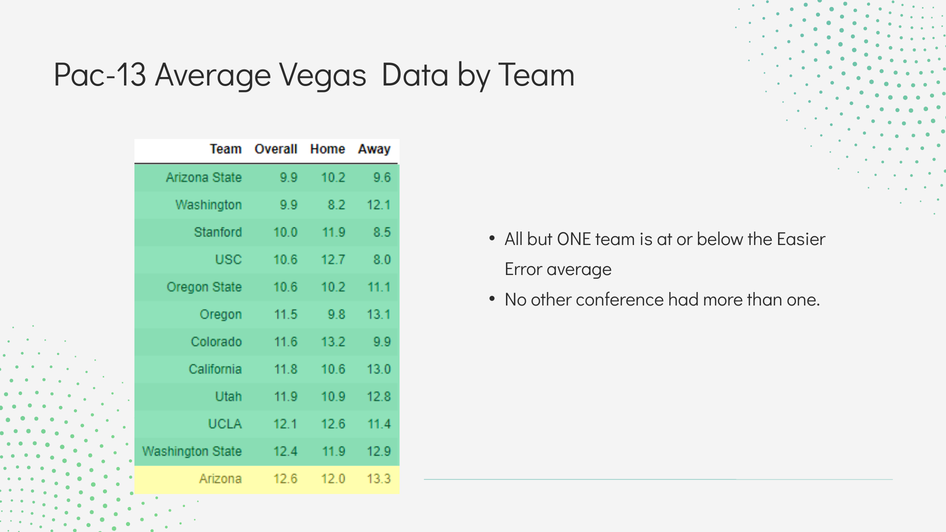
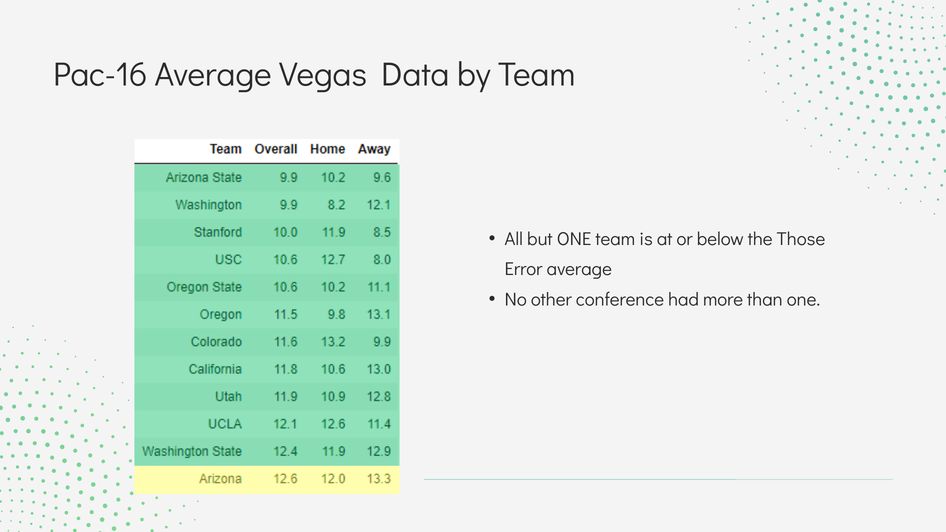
Pac-13: Pac-13 -> Pac-16 (101, 75)
Easier: Easier -> Those (801, 239)
